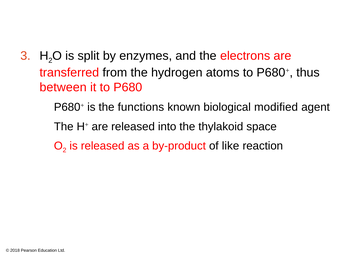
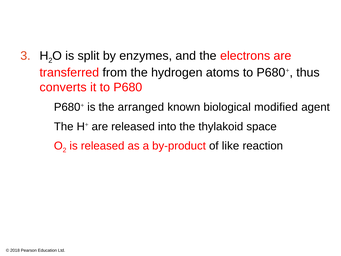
between: between -> converts (63, 87)
functions: functions -> arranged (141, 107)
